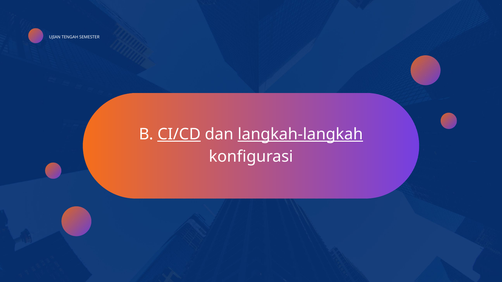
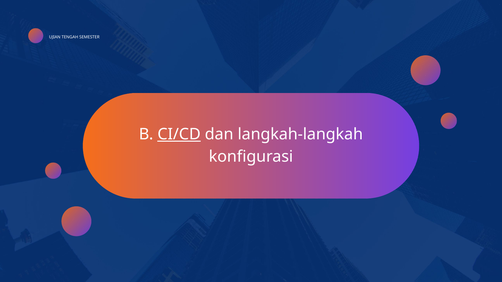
langkah-langkah underline: present -> none (300, 134)
